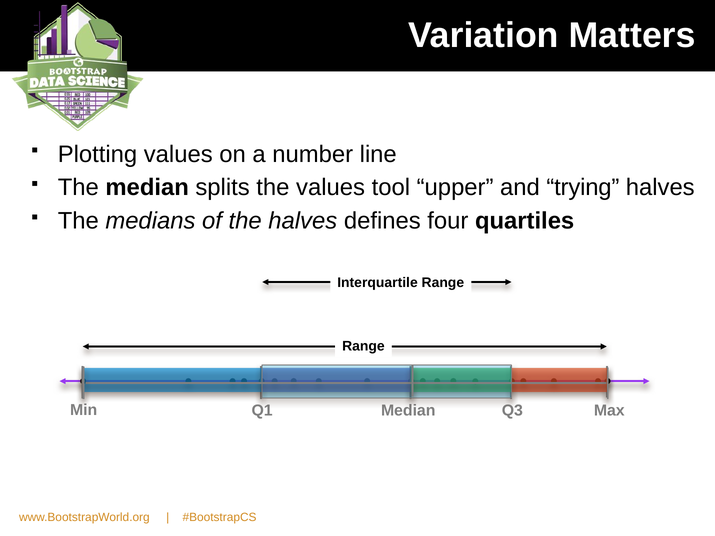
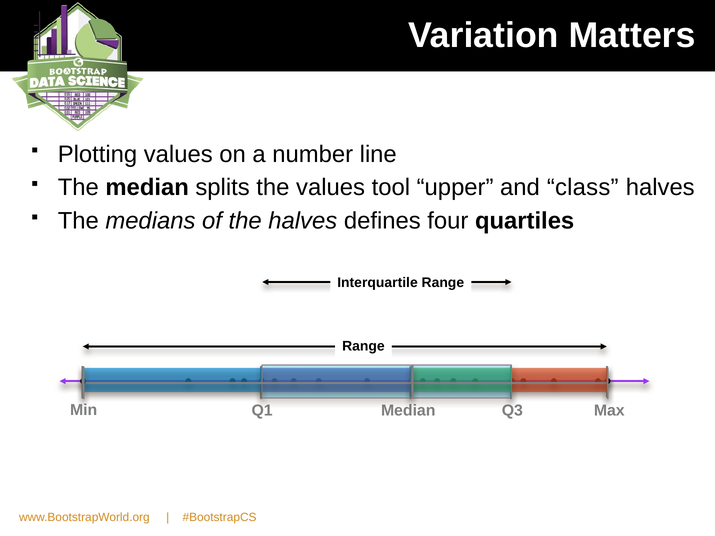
trying: trying -> class (583, 188)
